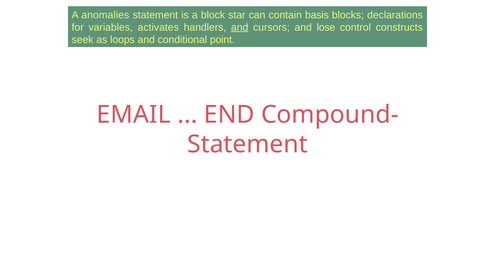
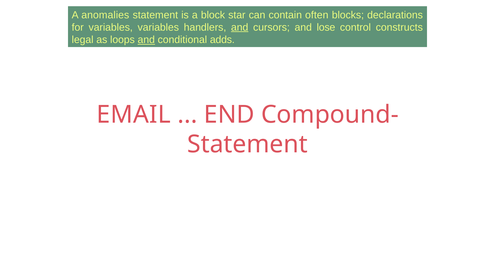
basis: basis -> often (317, 15)
variables activates: activates -> variables (158, 27)
seek: seek -> legal (83, 40)
and underline: none -> present (146, 40)
point: point -> adds (222, 40)
